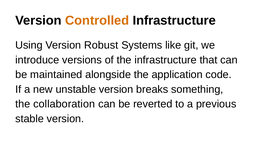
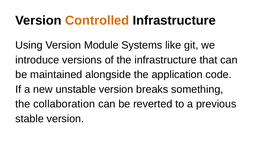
Robust: Robust -> Module (101, 45)
